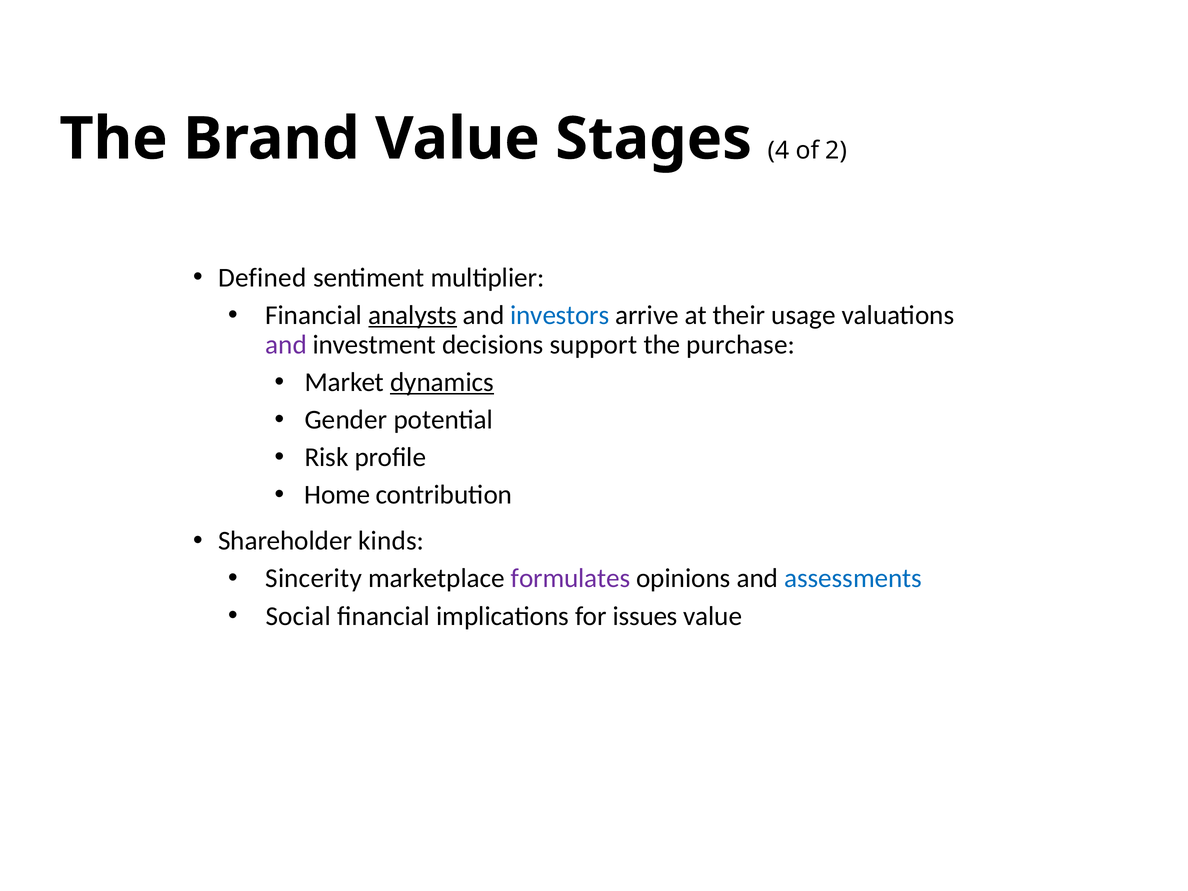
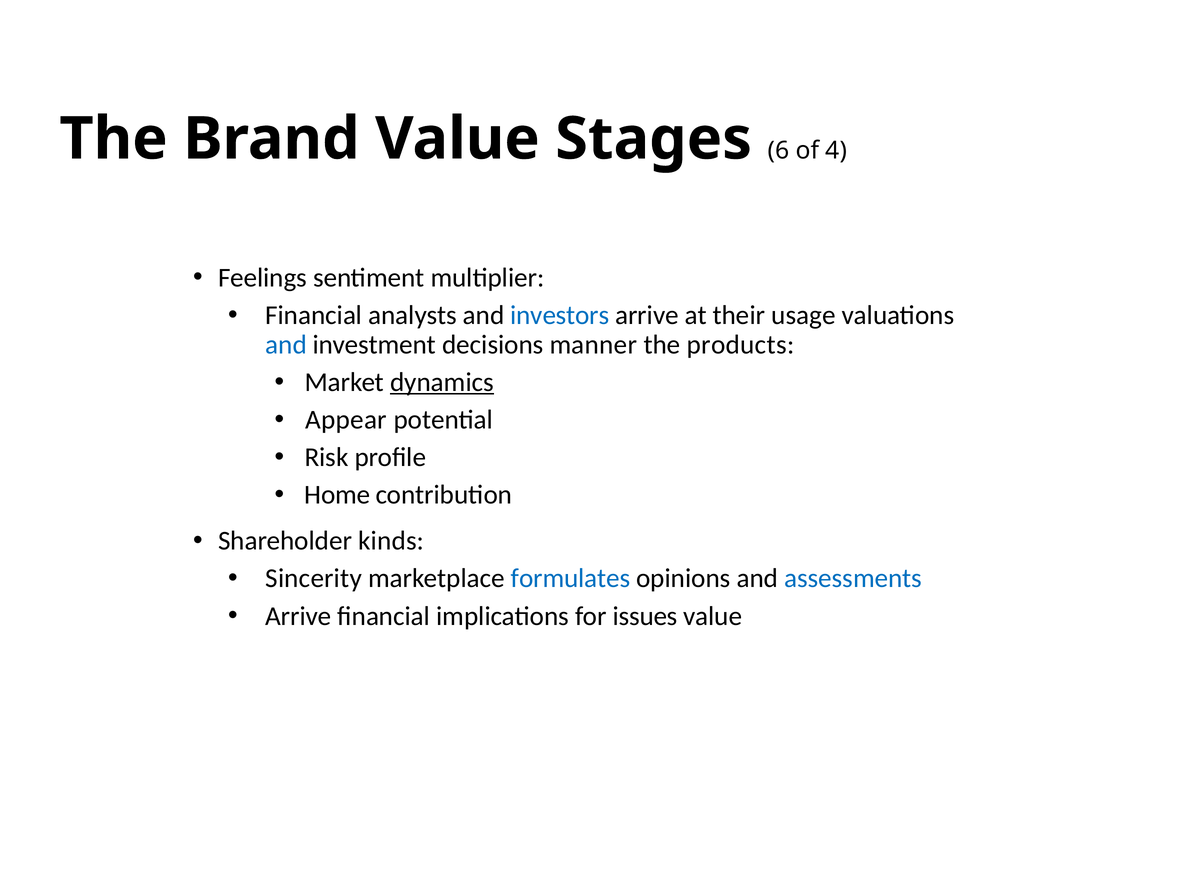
4: 4 -> 6 (778, 150)
2: 2 -> 4 (836, 150)
Defined: Defined -> Feelings (262, 278)
analysts underline: present -> none (413, 315)
and colour: purple -> blue (286, 345)
support: support -> manner (593, 345)
purchase: purchase -> products (741, 345)
Gender: Gender -> Appear (346, 420)
formulates colour: purple -> blue (571, 578)
Social: Social -> Arrive (298, 616)
